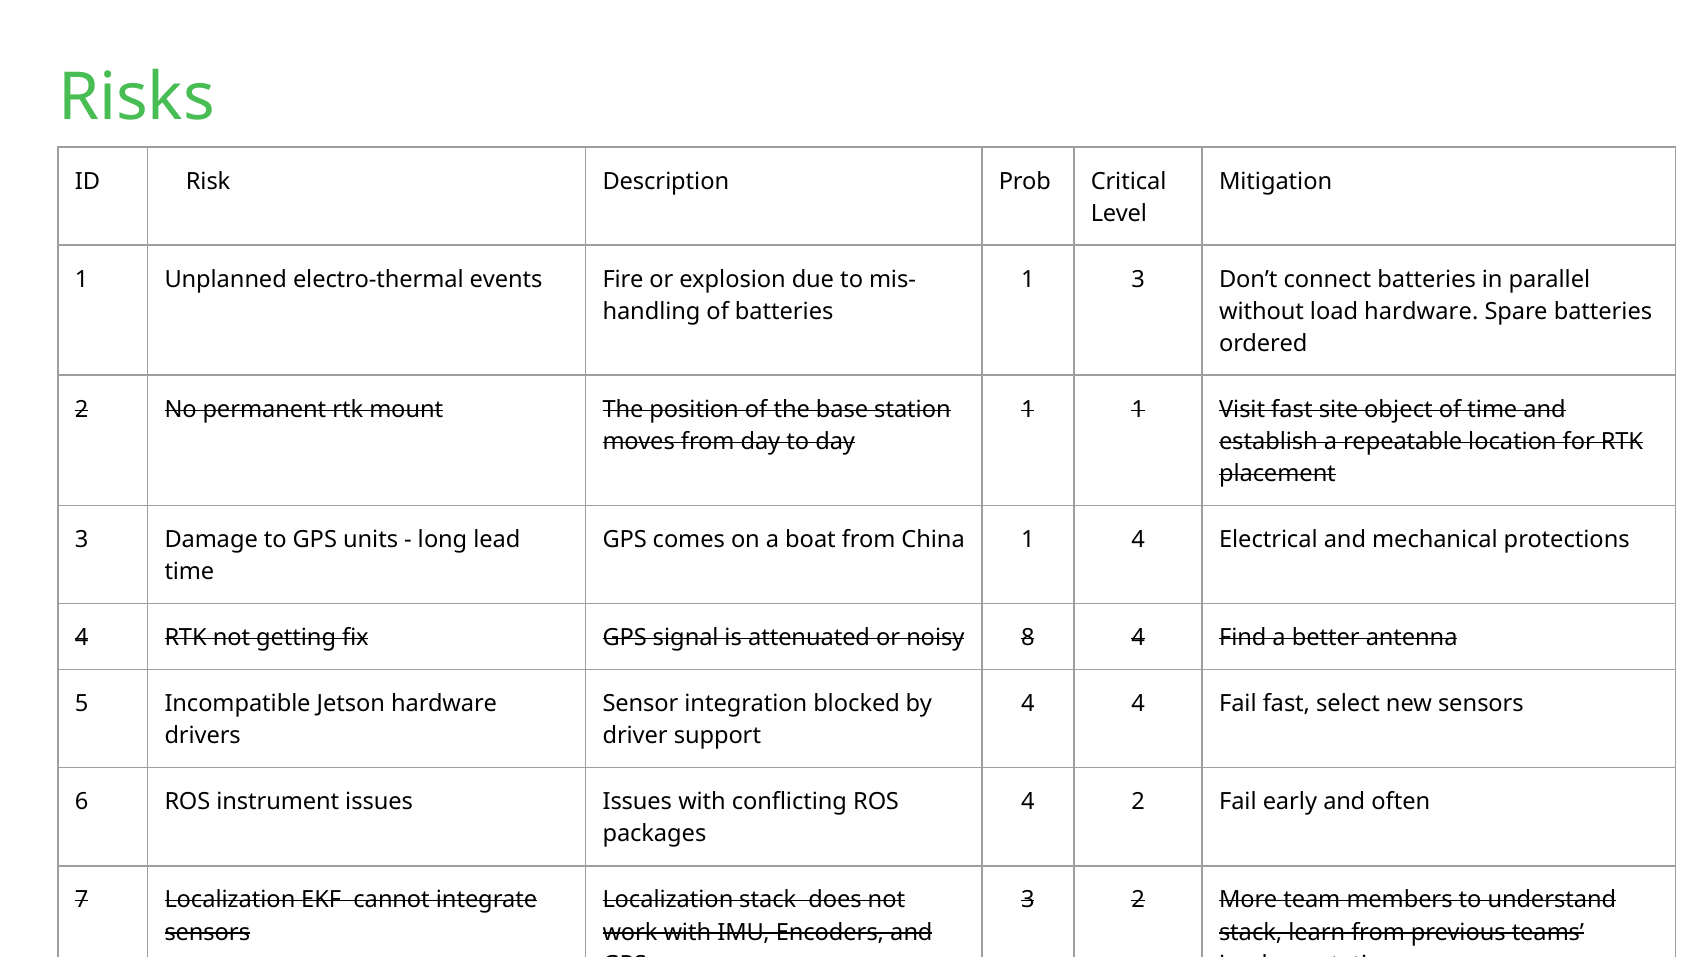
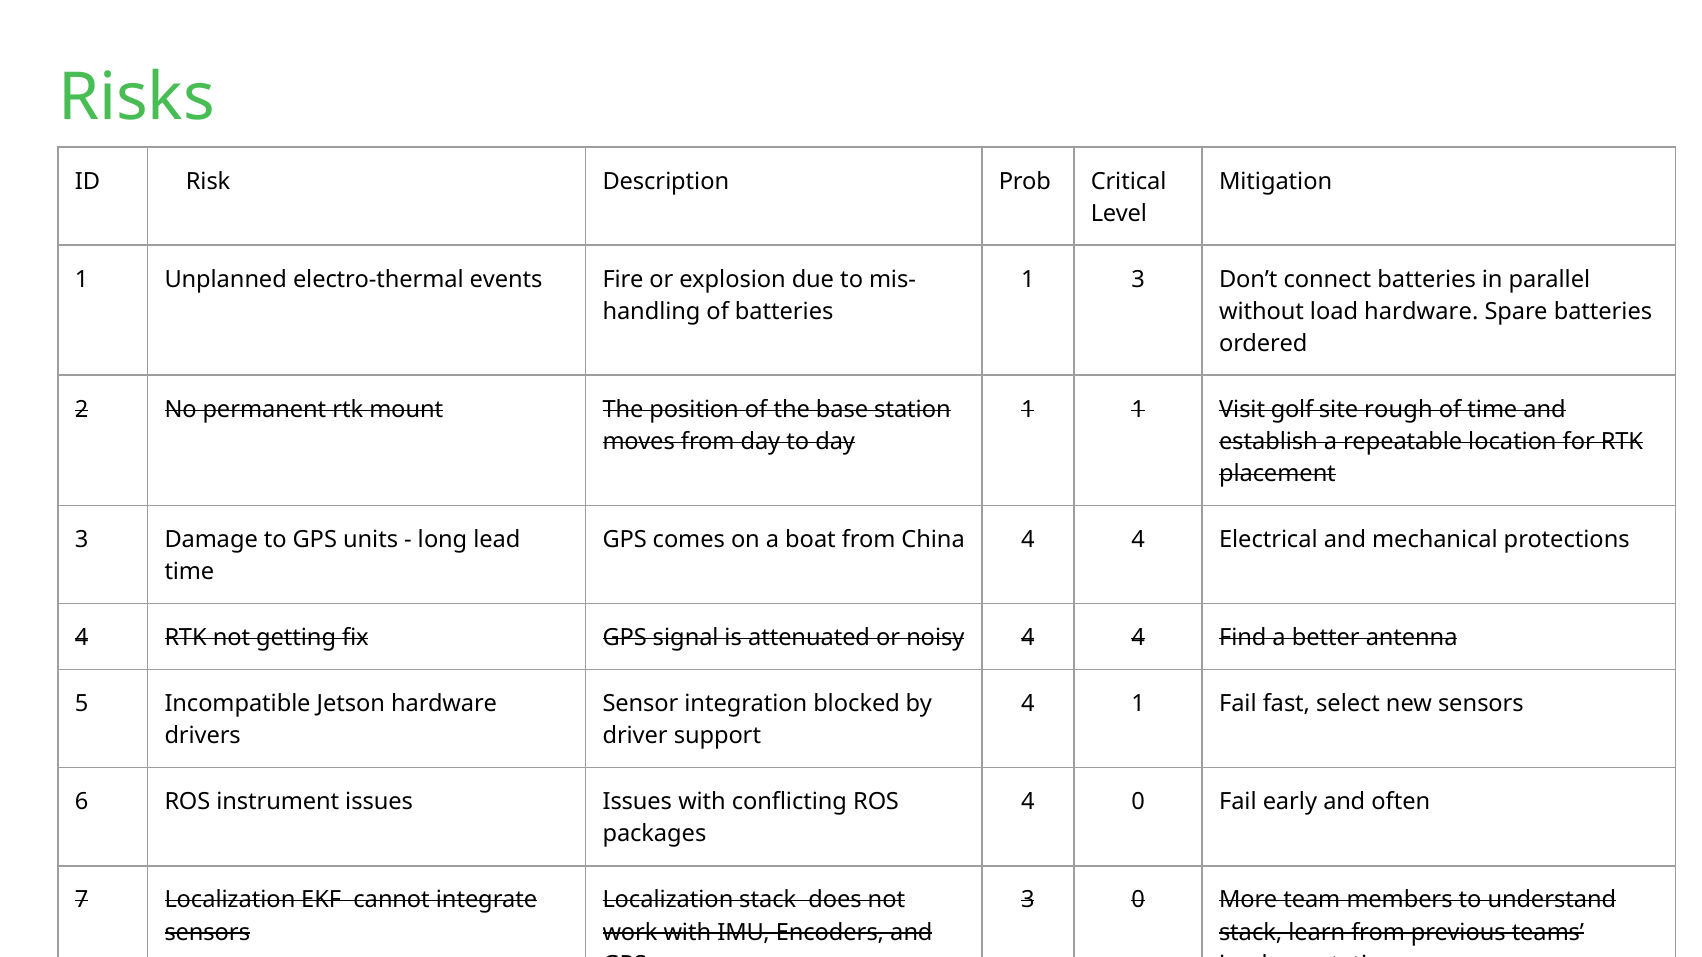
Visit fast: fast -> golf (1292, 410)
object: object -> rough (1398, 410)
China 1: 1 -> 4 (1028, 540)
noisy 8: 8 -> 4 (1028, 638)
4 4: 4 -> 1 (1138, 704)
4 2: 2 -> 0 (1138, 802)
3 2: 2 -> 0 (1138, 901)
